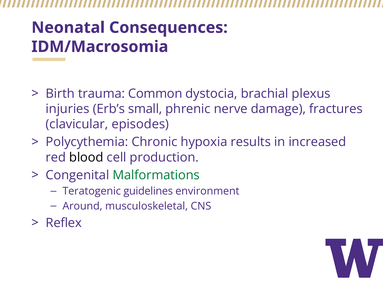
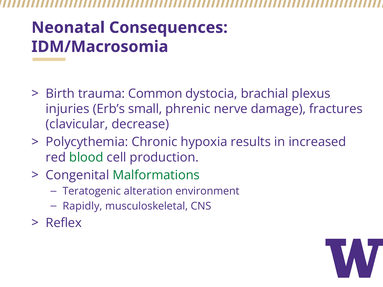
episodes: episodes -> decrease (140, 124)
blood colour: black -> green (86, 157)
guidelines: guidelines -> alteration (148, 191)
Around: Around -> Rapidly (82, 206)
